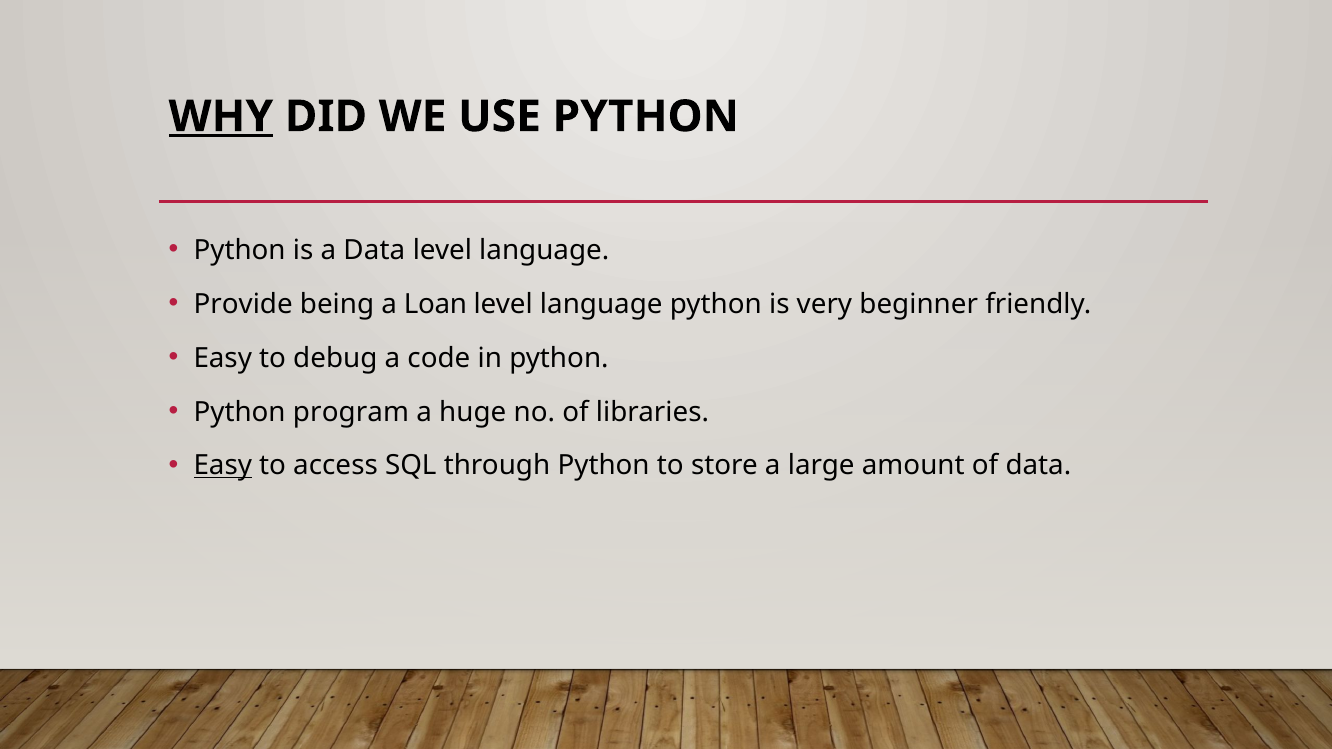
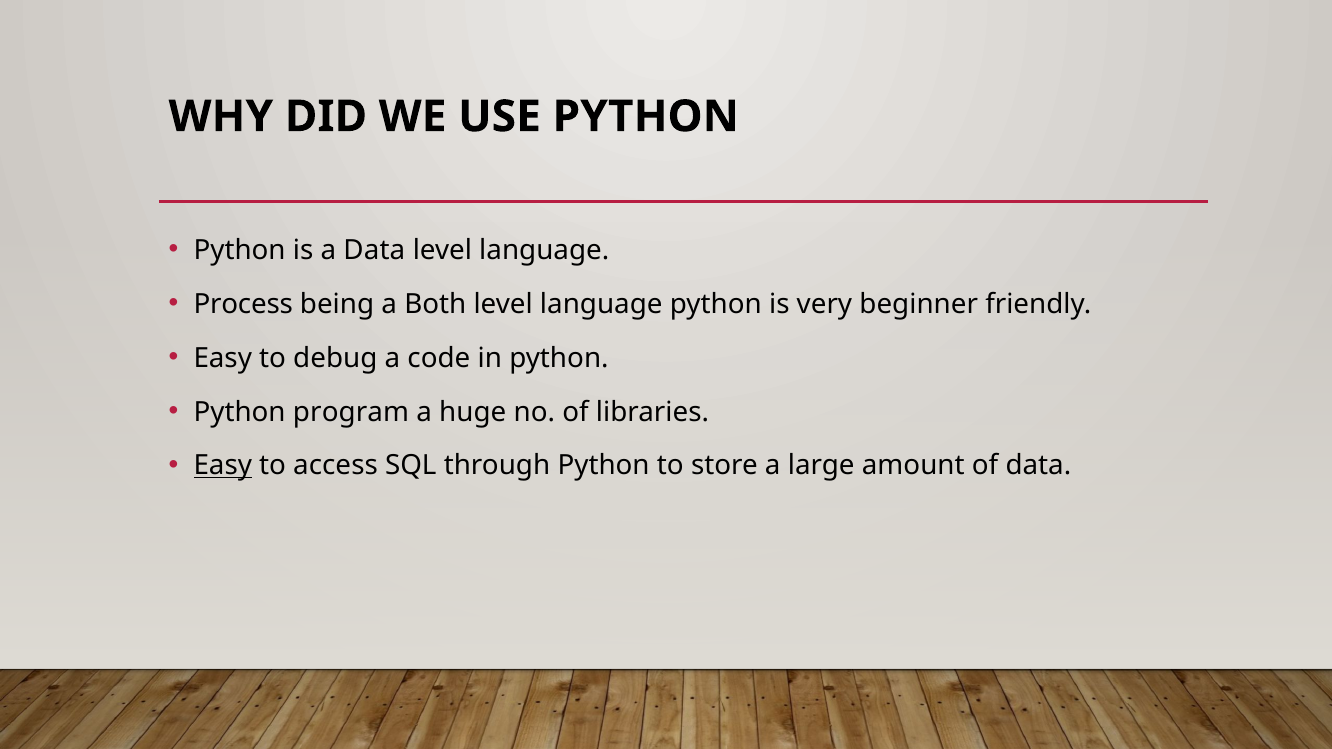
WHY underline: present -> none (221, 117)
Provide: Provide -> Process (243, 304)
Loan: Loan -> Both (435, 304)
